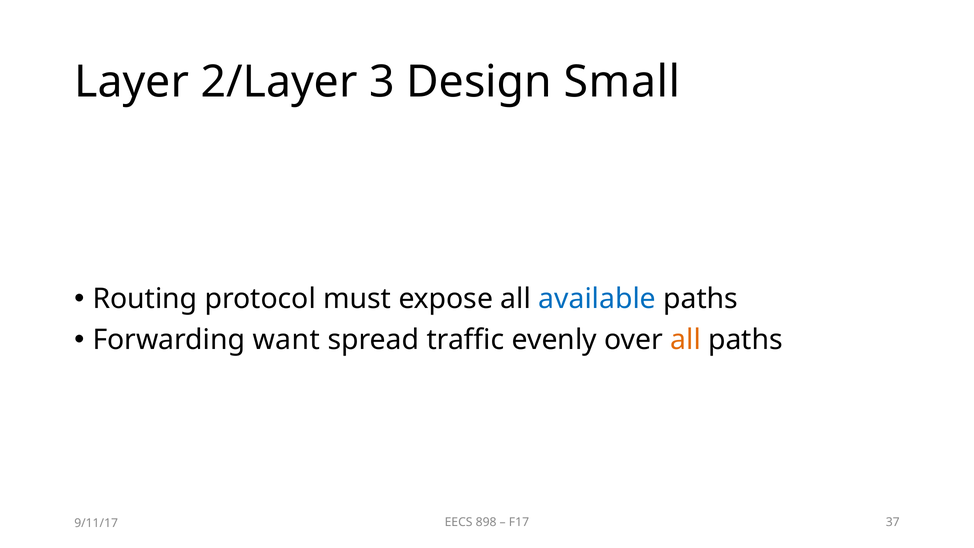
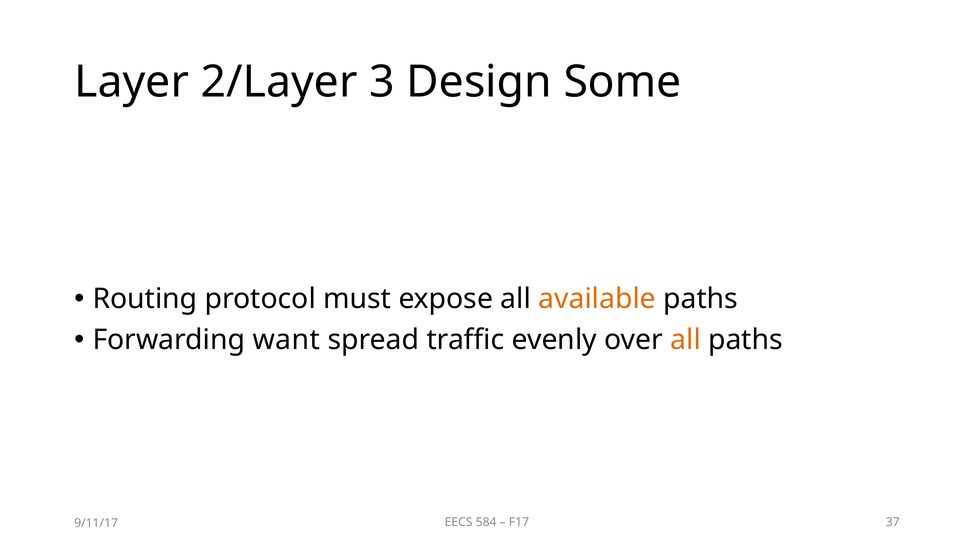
Small: Small -> Some (622, 82)
available colour: blue -> orange (597, 299)
898: 898 -> 584 (486, 522)
